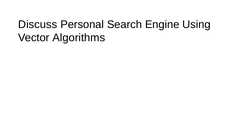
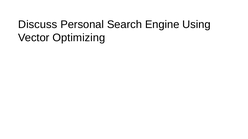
Algorithms: Algorithms -> Optimizing (79, 38)
